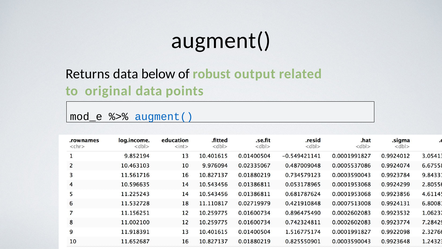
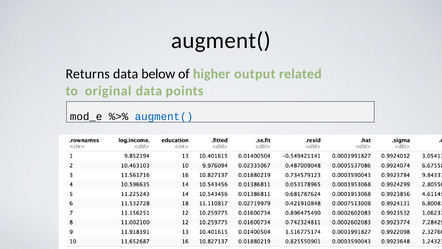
robust: robust -> higher (212, 74)
